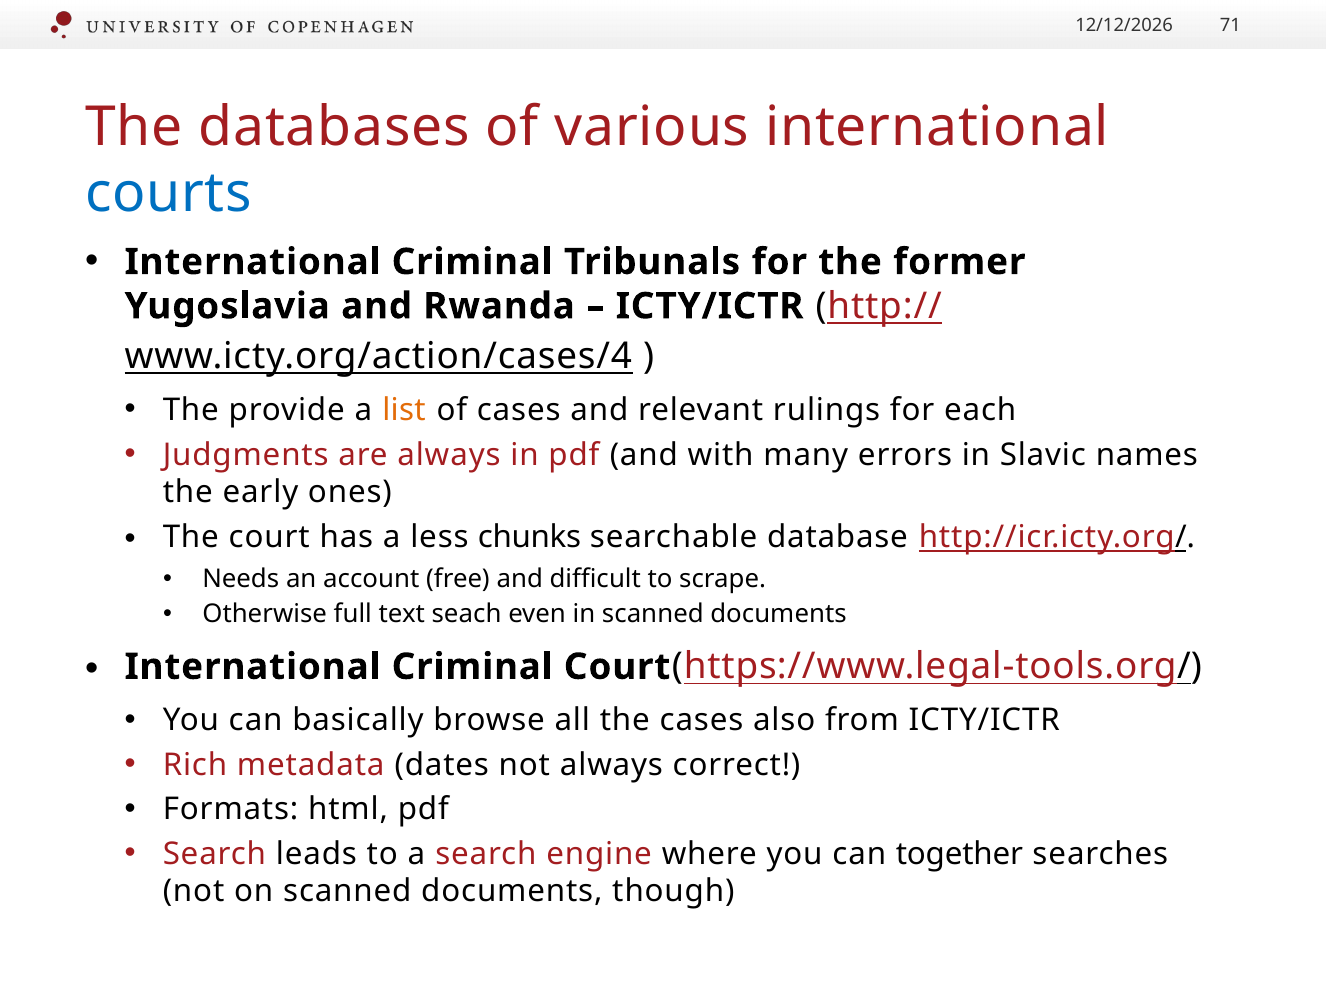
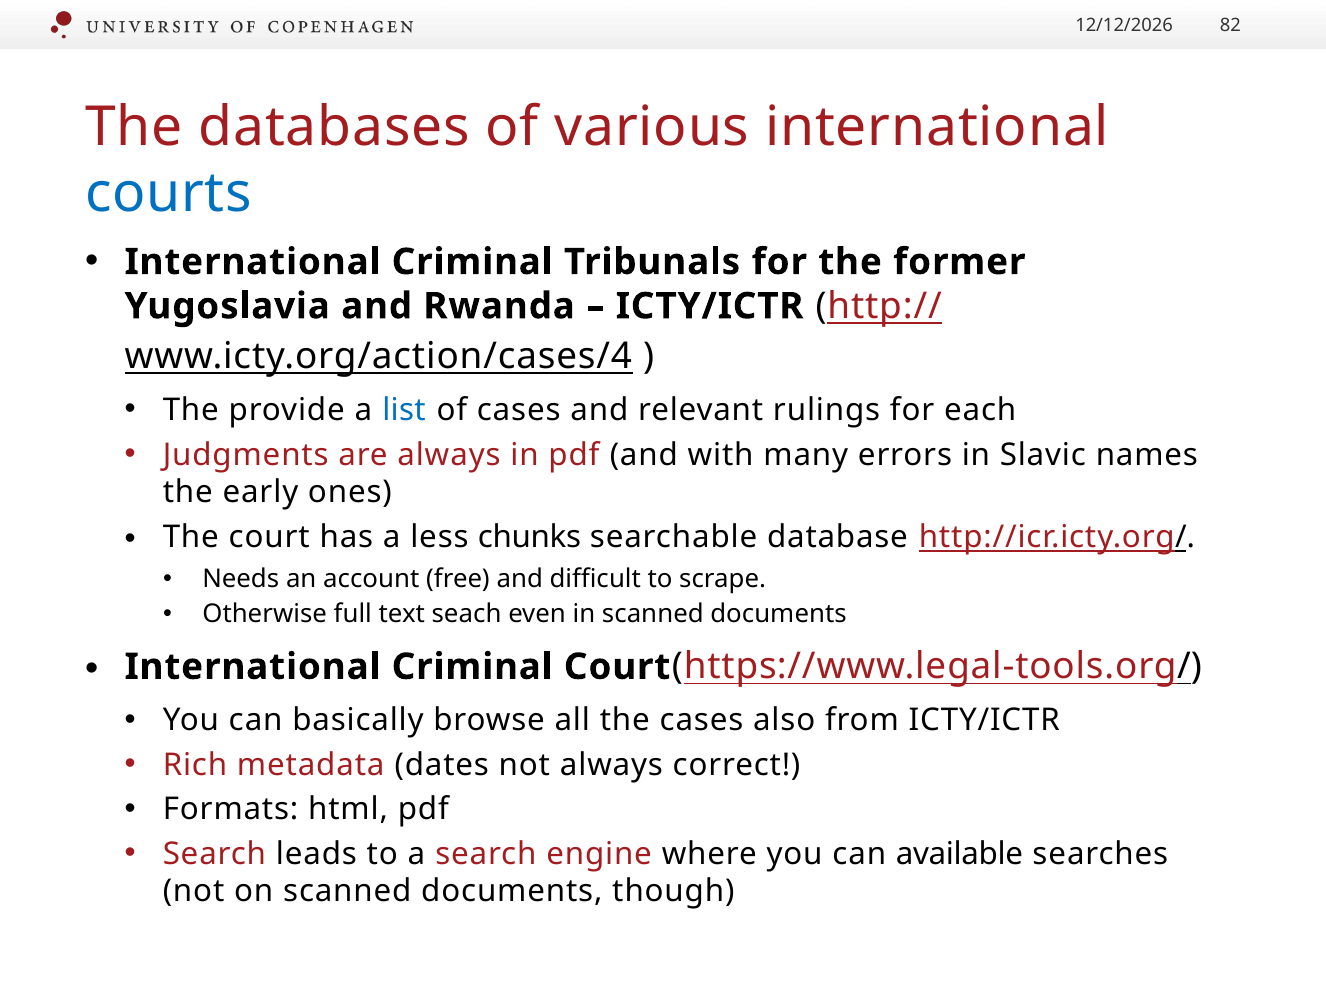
71: 71 -> 82 (1230, 25)
list colour: orange -> blue (404, 410)
together: together -> available (959, 853)
